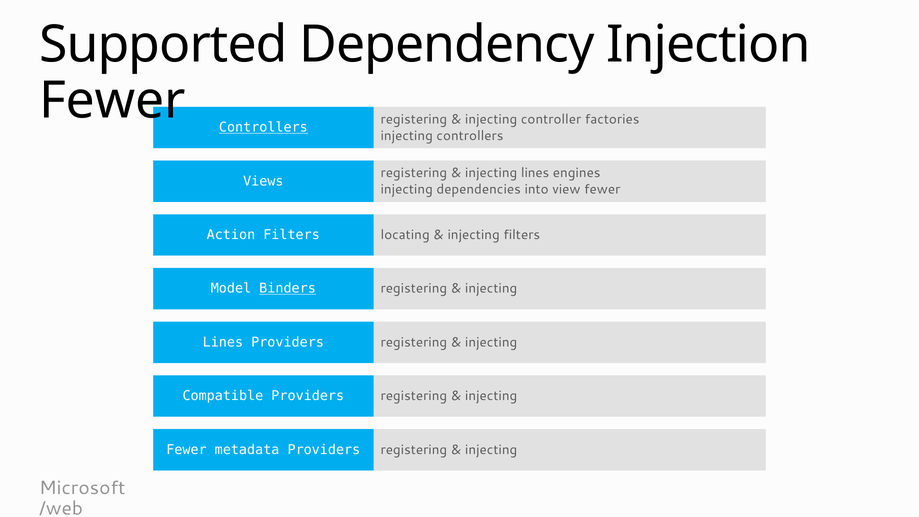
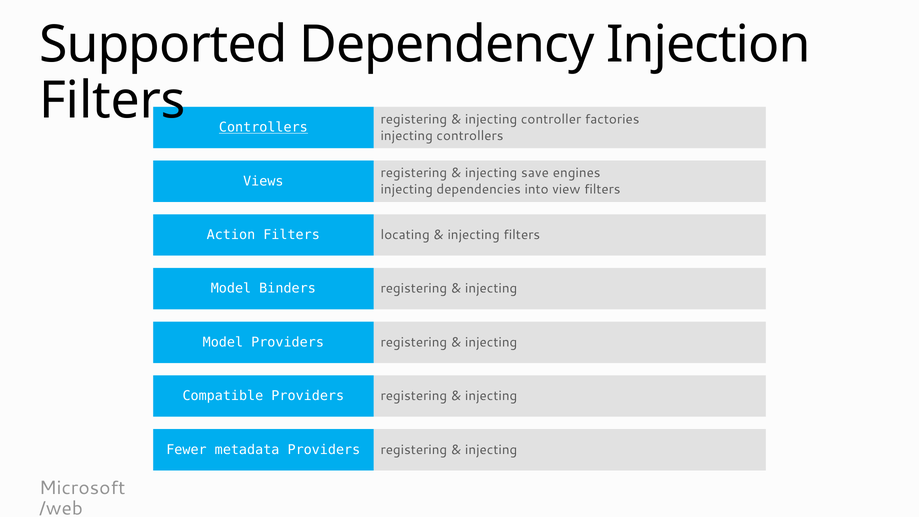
Fewer: Fewer -> Filters (112, 101)
lines: lines -> save (535, 173)
view fewer: fewer -> filters (602, 189)
Binders underline: present -> none (288, 289)
Lines: Lines -> Model (223, 342)
